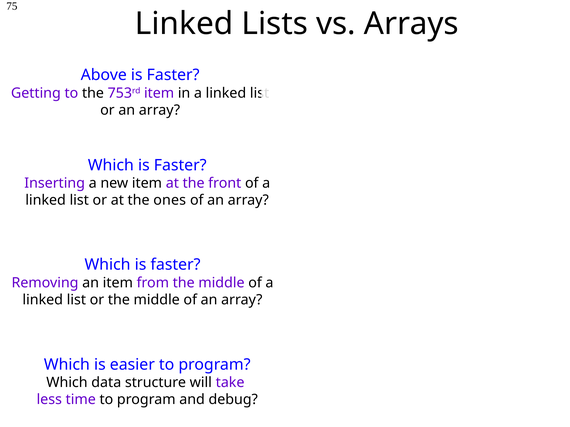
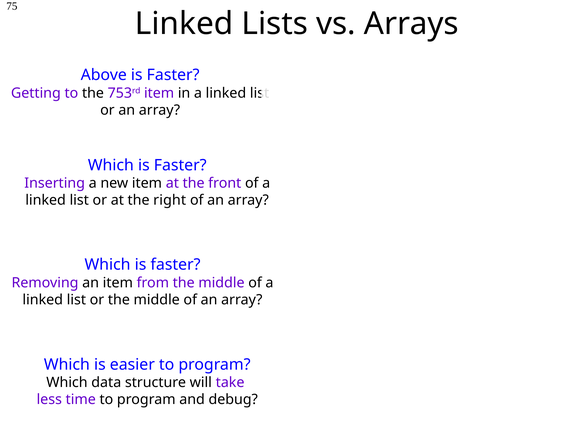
ones: ones -> right (170, 200)
